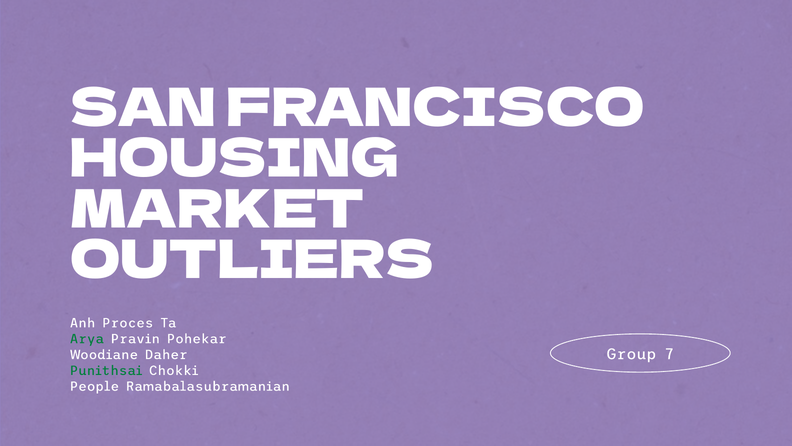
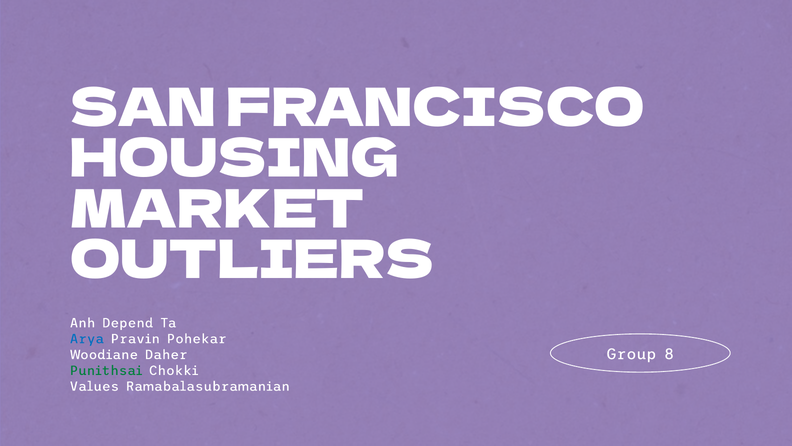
Proces: Proces -> Depend (128, 323)
Arya colour: green -> blue (87, 338)
7: 7 -> 8 (669, 354)
People: People -> Values (94, 386)
